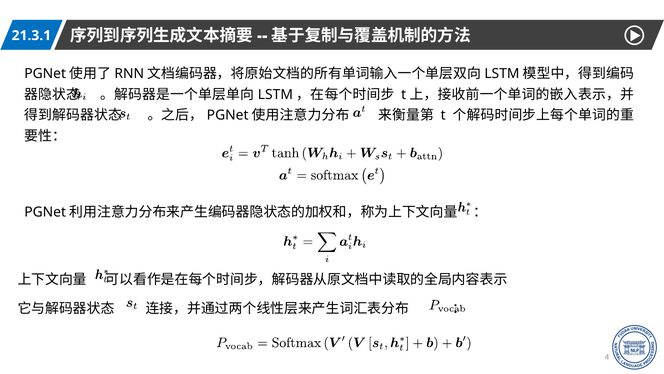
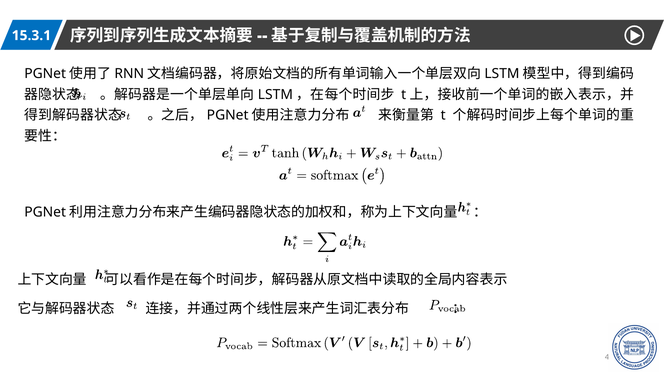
21.3.1: 21.3.1 -> 15.3.1 (31, 35)
